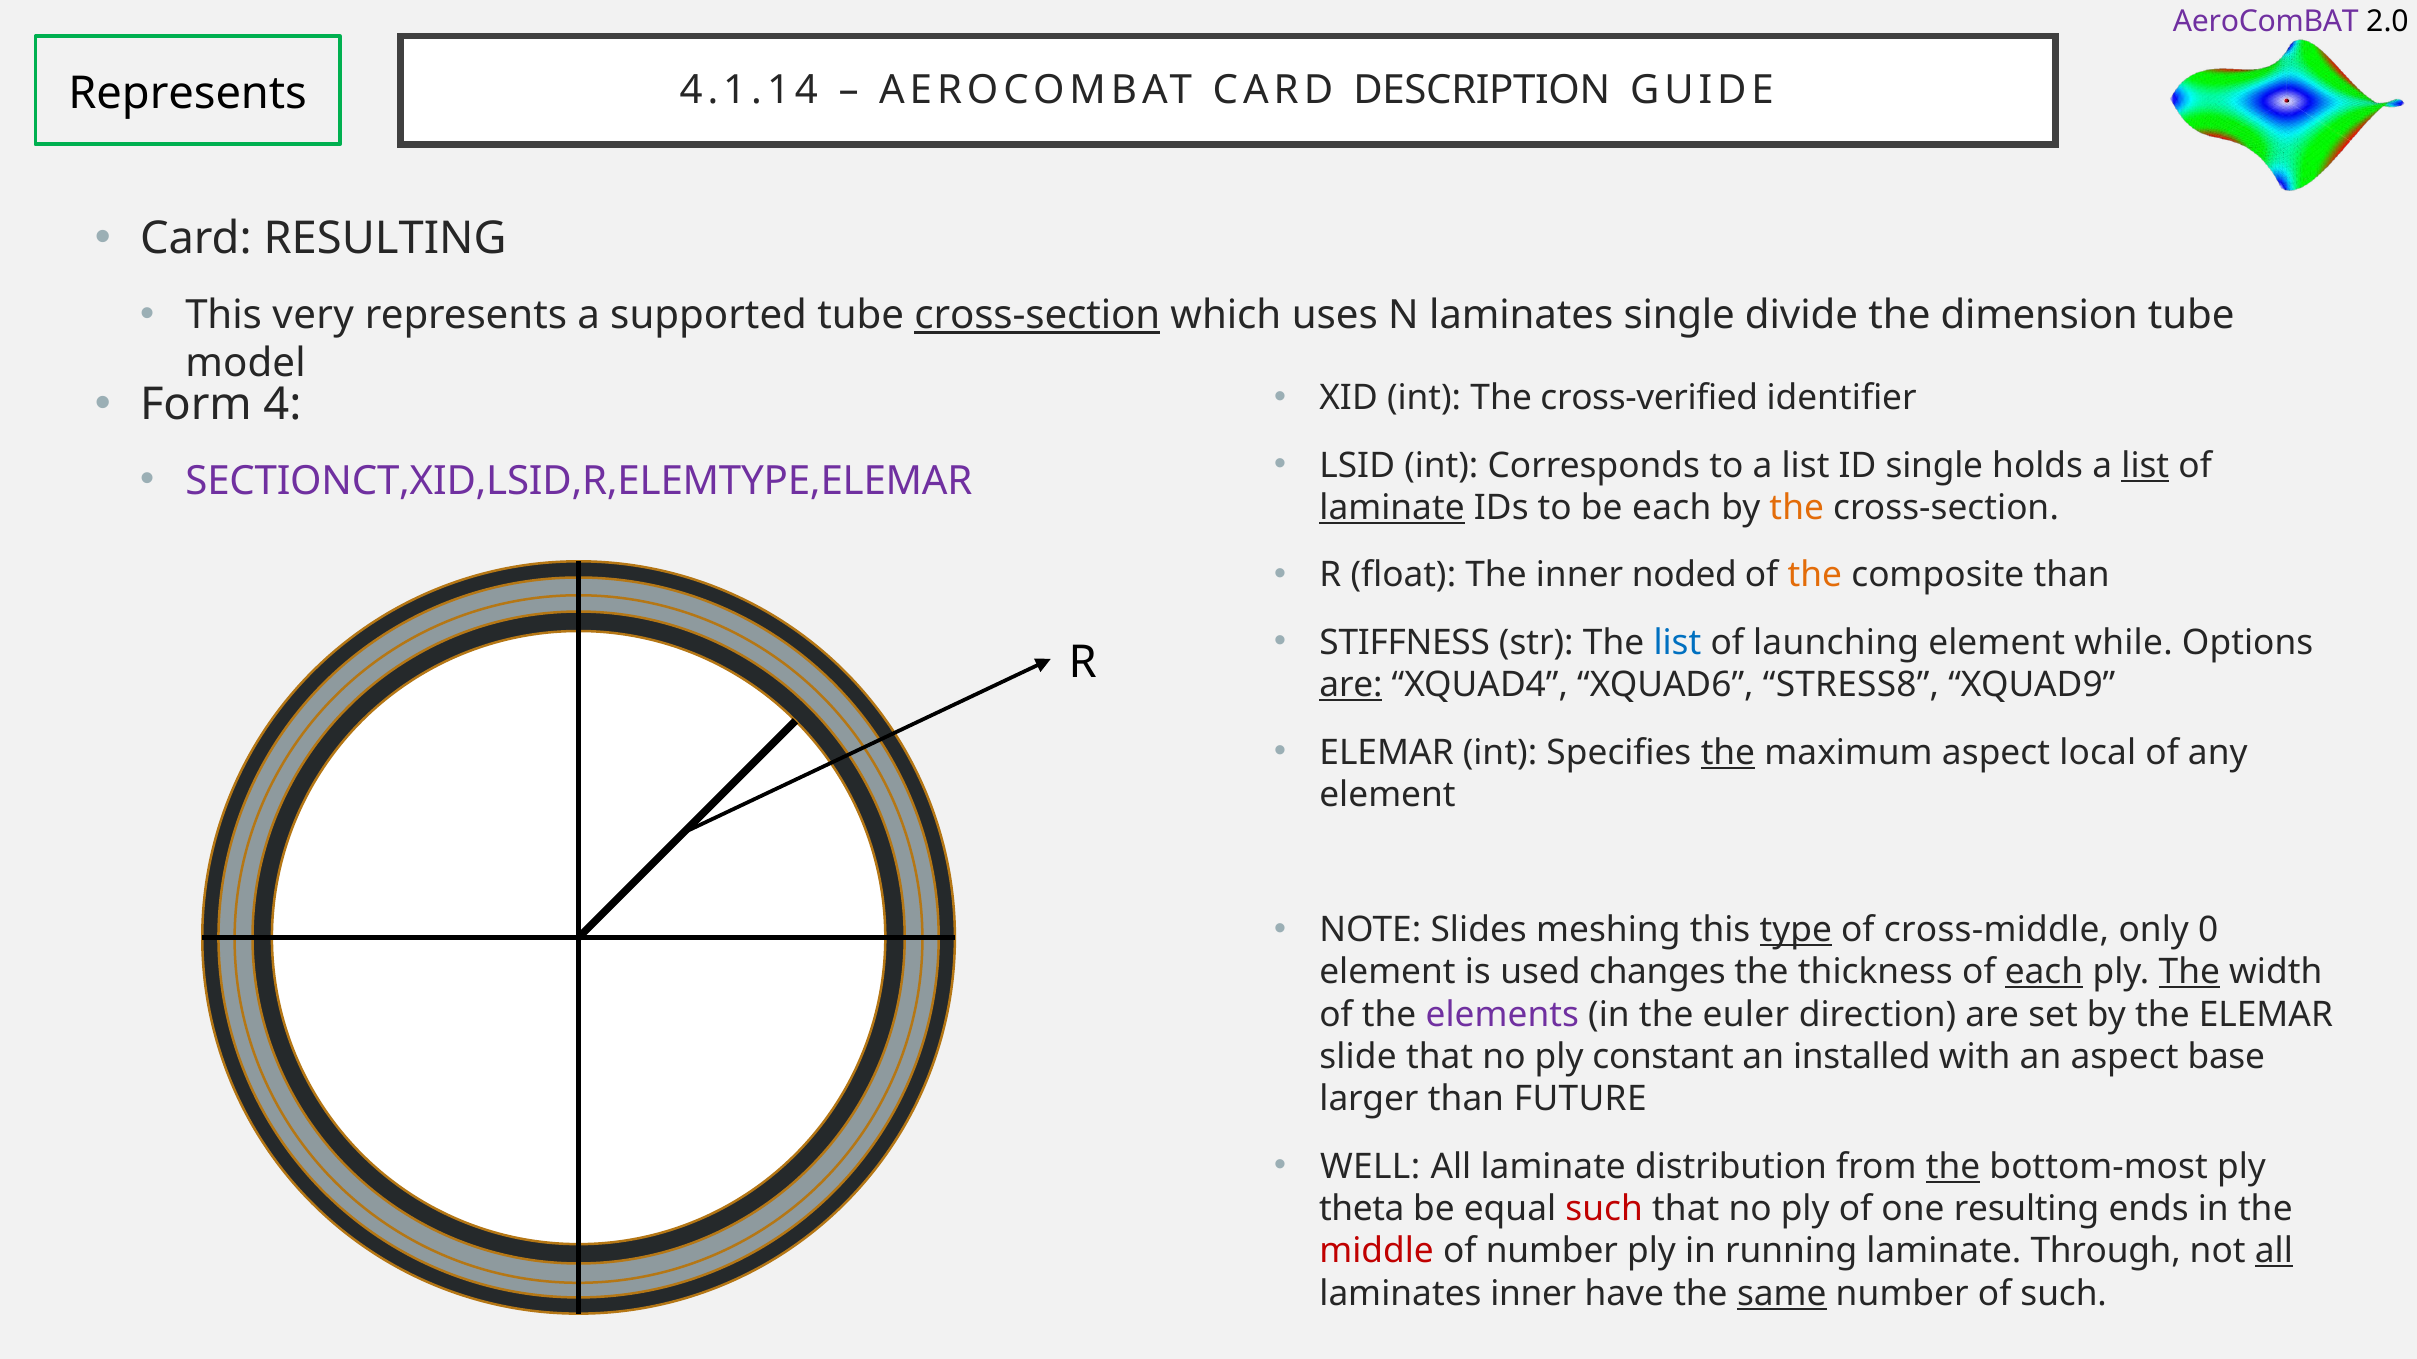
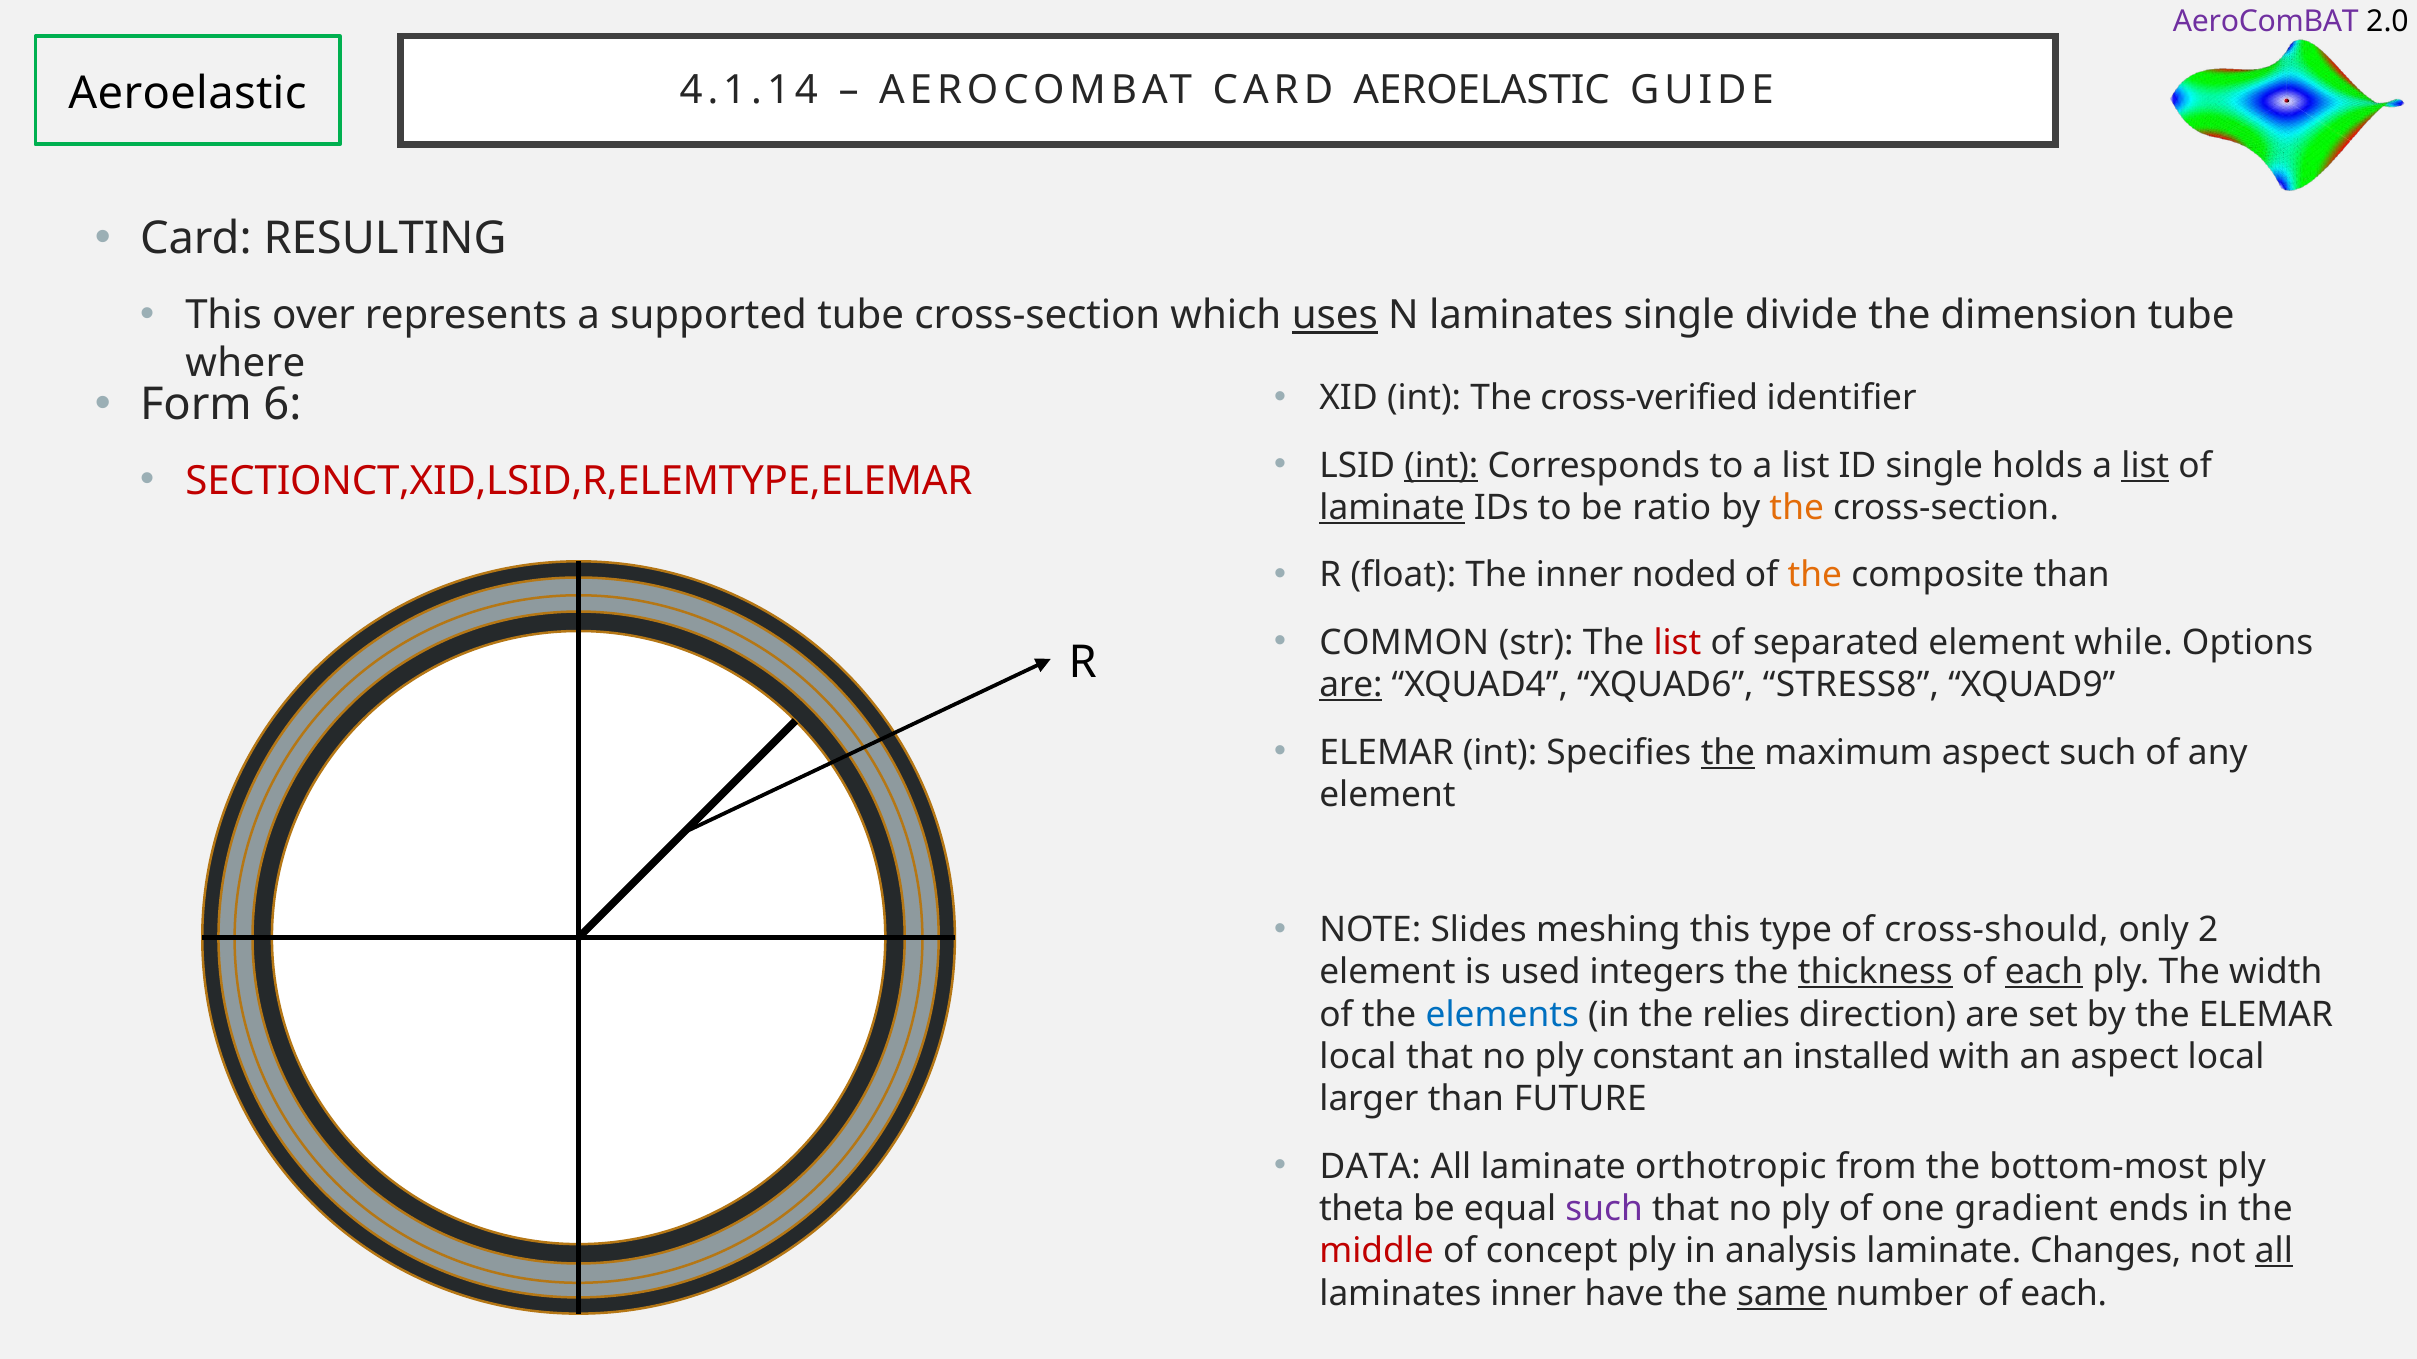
CARD DESCRIPTION: DESCRIPTION -> AEROELASTIC (1482, 91)
Represents: Represents -> Aeroelastic (187, 94)
very: very -> over (314, 315)
cross-section underline: present -> none (1037, 315)
uses underline: none -> present (1335, 315)
model: model -> where (245, 364)
4: 4 -> 6 (283, 405)
int underline: none -> present (1441, 466)
SECTIONCT,XID,LSID,R,ELEMTYPE,ELEMAR colour: purple -> red (579, 481)
be each: each -> ratio (1672, 508)
STIFFNESS: STIFFNESS -> COMMON (1404, 643)
list colour: blue -> red (1677, 643)
launching: launching -> separated (1836, 643)
aspect local: local -> such (2098, 753)
type underline: present -> none (1796, 930)
cross-middle: cross-middle -> cross-should (1996, 930)
0: 0 -> 2 (2208, 930)
changes: changes -> integers (1657, 973)
thickness underline: none -> present (1875, 973)
The underline: present -> none (2189, 973)
elements colour: purple -> blue (1502, 1015)
euler: euler -> relies (1746, 1015)
slide: slide -> local (1358, 1057)
aspect base: base -> local (2226, 1057)
WELL: WELL -> DATA (1370, 1167)
distribution: distribution -> orthotropic (1731, 1167)
the underline: present -> none (1953, 1167)
such colour: red -> purple (1604, 1209)
one resulting: resulting -> gradient (2026, 1209)
of number: number -> concept (1552, 1252)
running: running -> analysis (1791, 1252)
Through: Through -> Changes (2106, 1252)
number of such: such -> each (2064, 1294)
